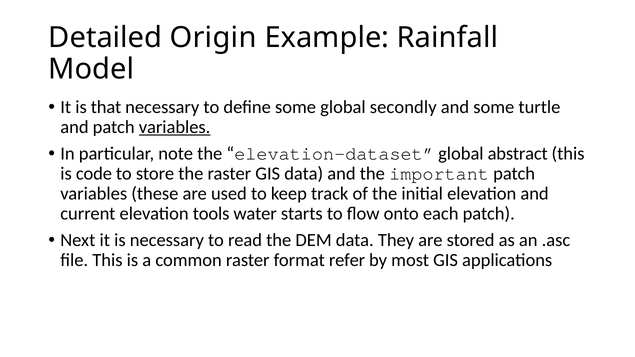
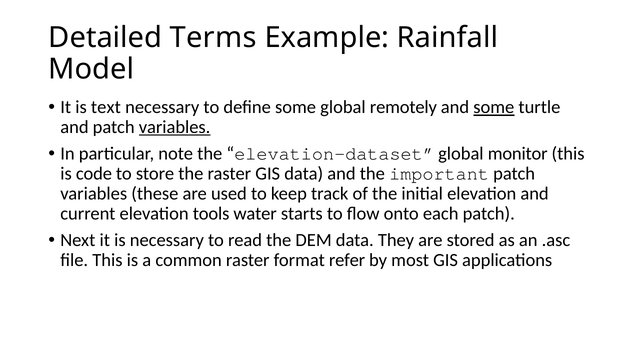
Origin: Origin -> Terms (213, 38)
that: that -> text (106, 107)
secondly: secondly -> remotely (403, 107)
some underline: none -> present (494, 107)
abstract: abstract -> monitor (518, 154)
